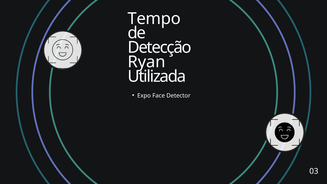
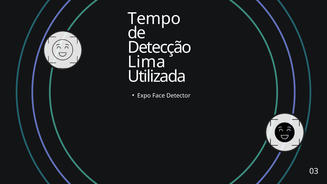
Ryan: Ryan -> Lima (147, 62)
